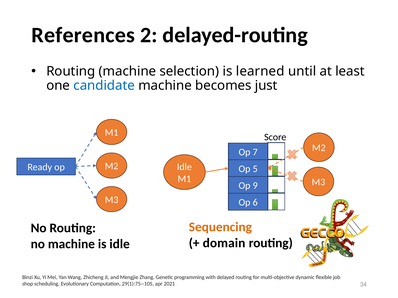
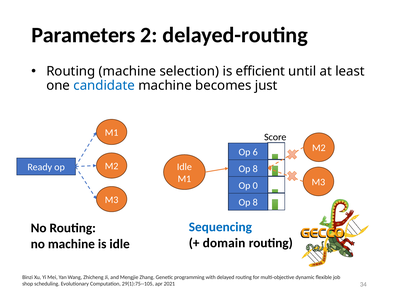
References: References -> Parameters (83, 35)
learned: learned -> efficient (260, 71)
7: 7 -> 6 (255, 152)
5: 5 -> 8 (255, 169)
9: 9 -> 0 (255, 186)
6: 6 -> 8 (255, 203)
Sequencing colour: orange -> blue (220, 227)
